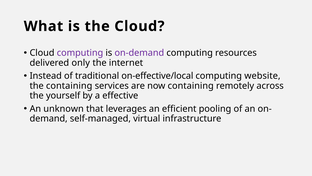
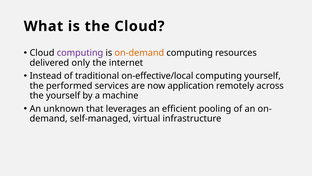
on-demand colour: purple -> orange (139, 53)
computing website: website -> yourself (262, 76)
the containing: containing -> performed (69, 86)
now containing: containing -> application (191, 86)
effective: effective -> machine (120, 95)
